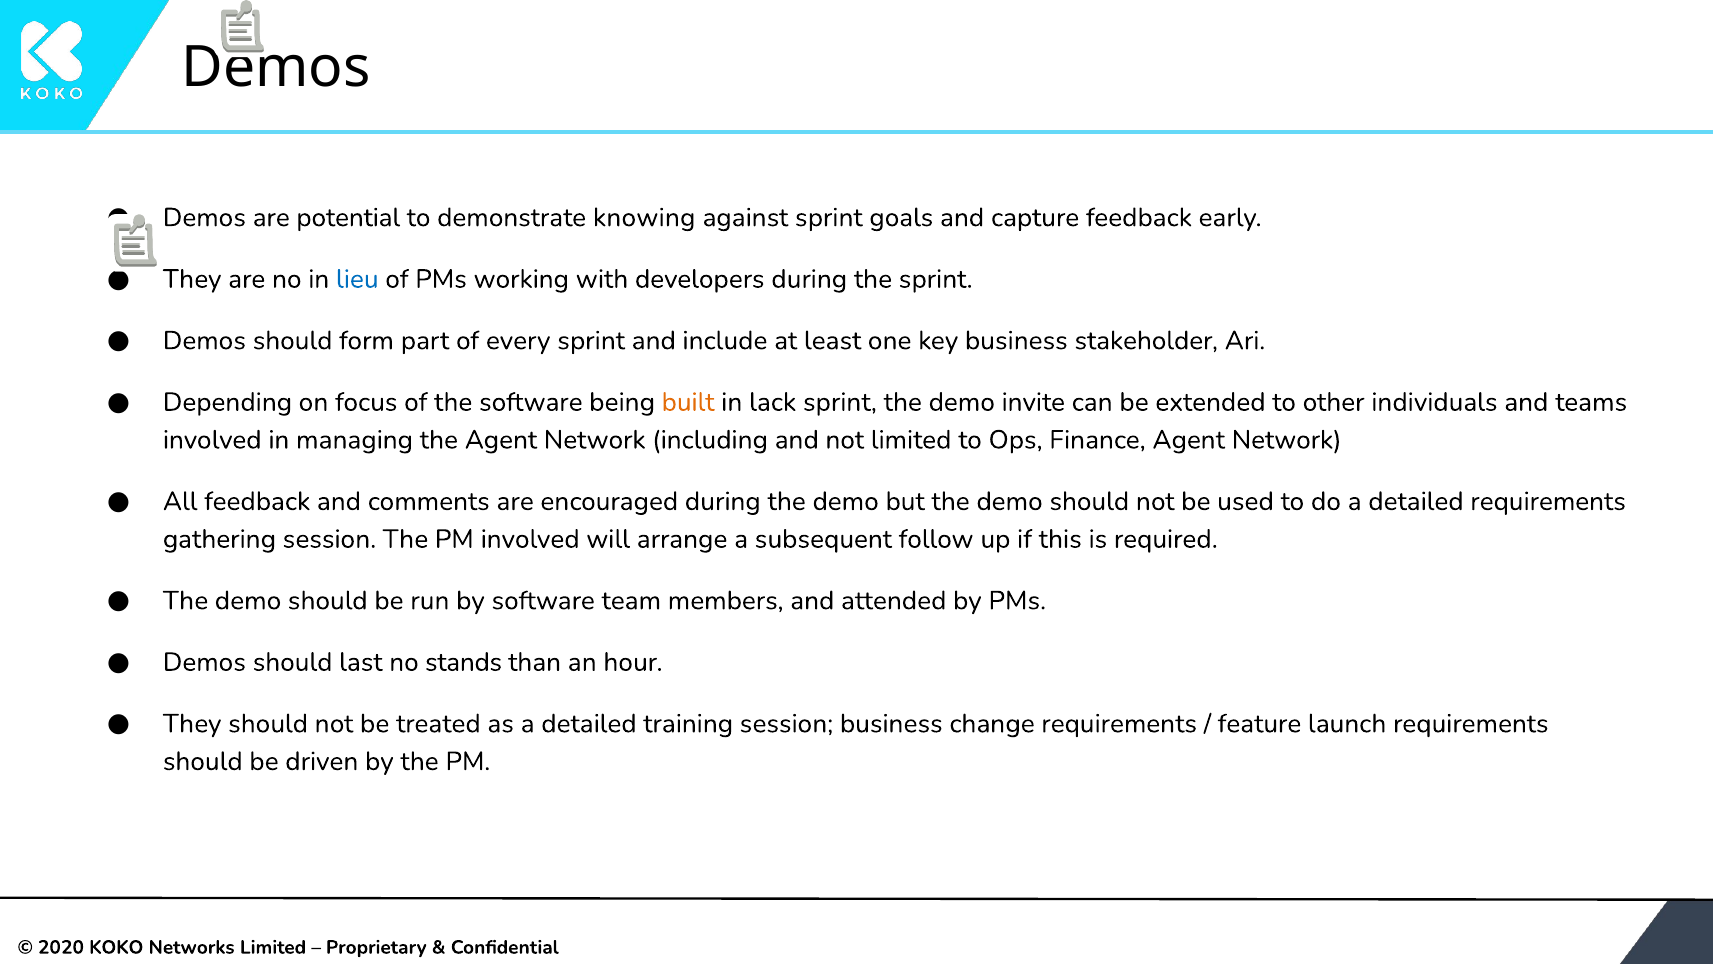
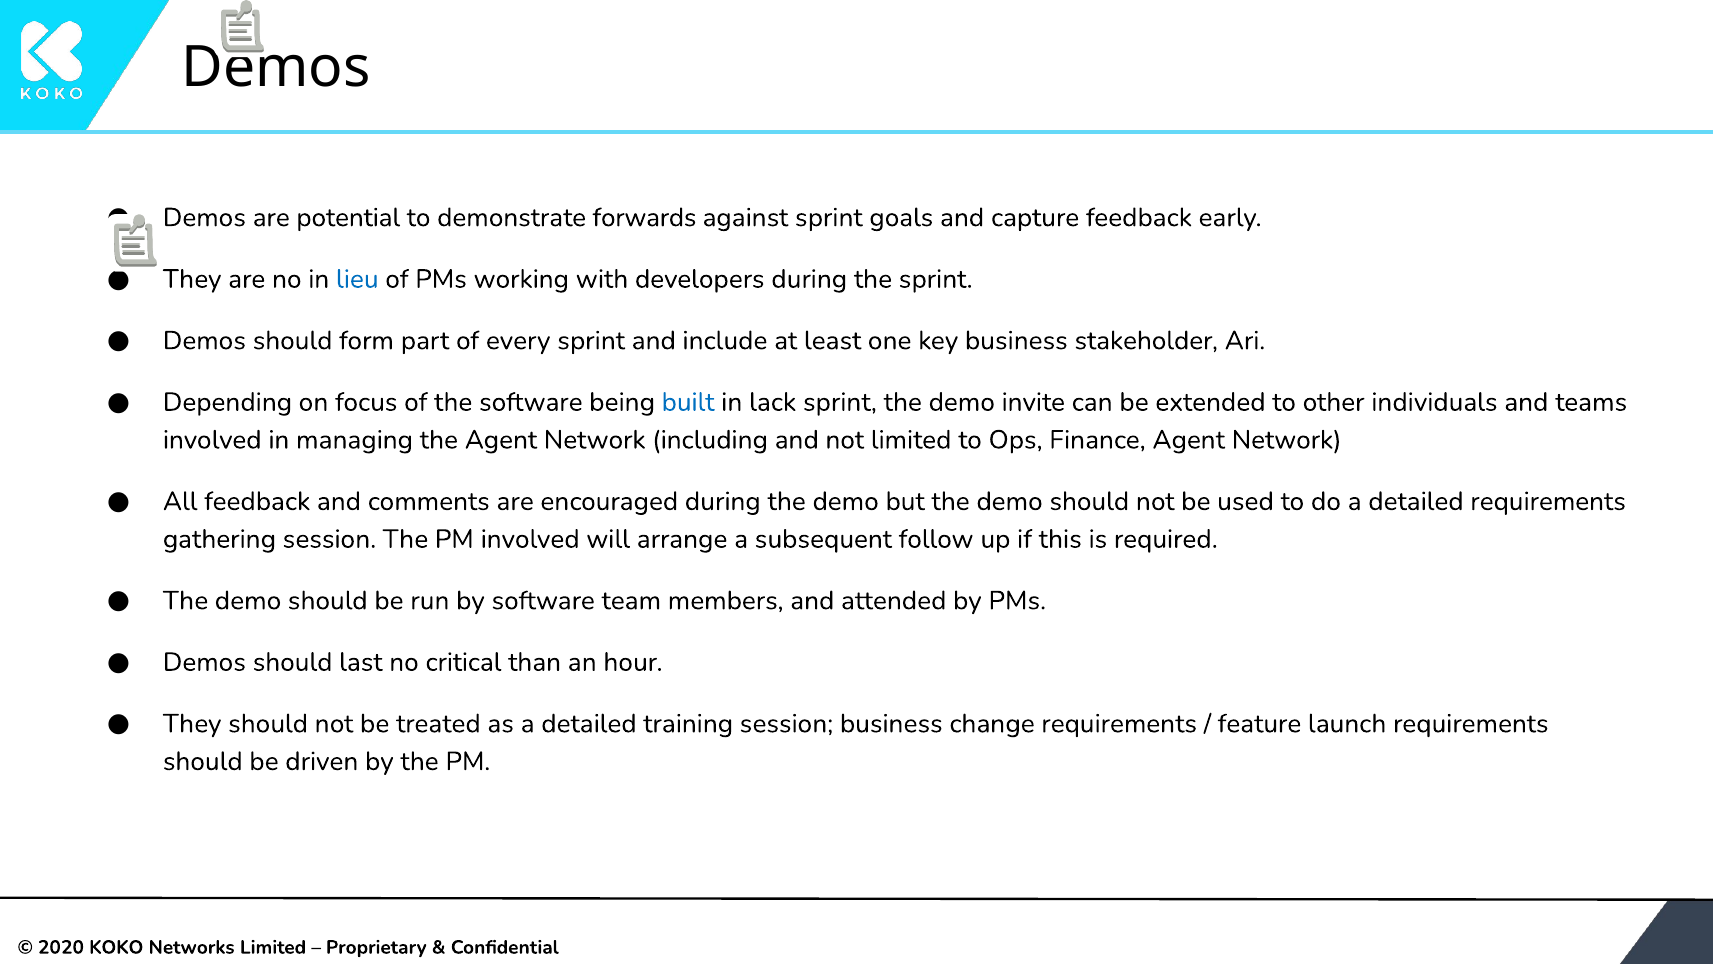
knowing: knowing -> forwards (644, 217)
built colour: orange -> blue (688, 402)
stands: stands -> critical (463, 662)
